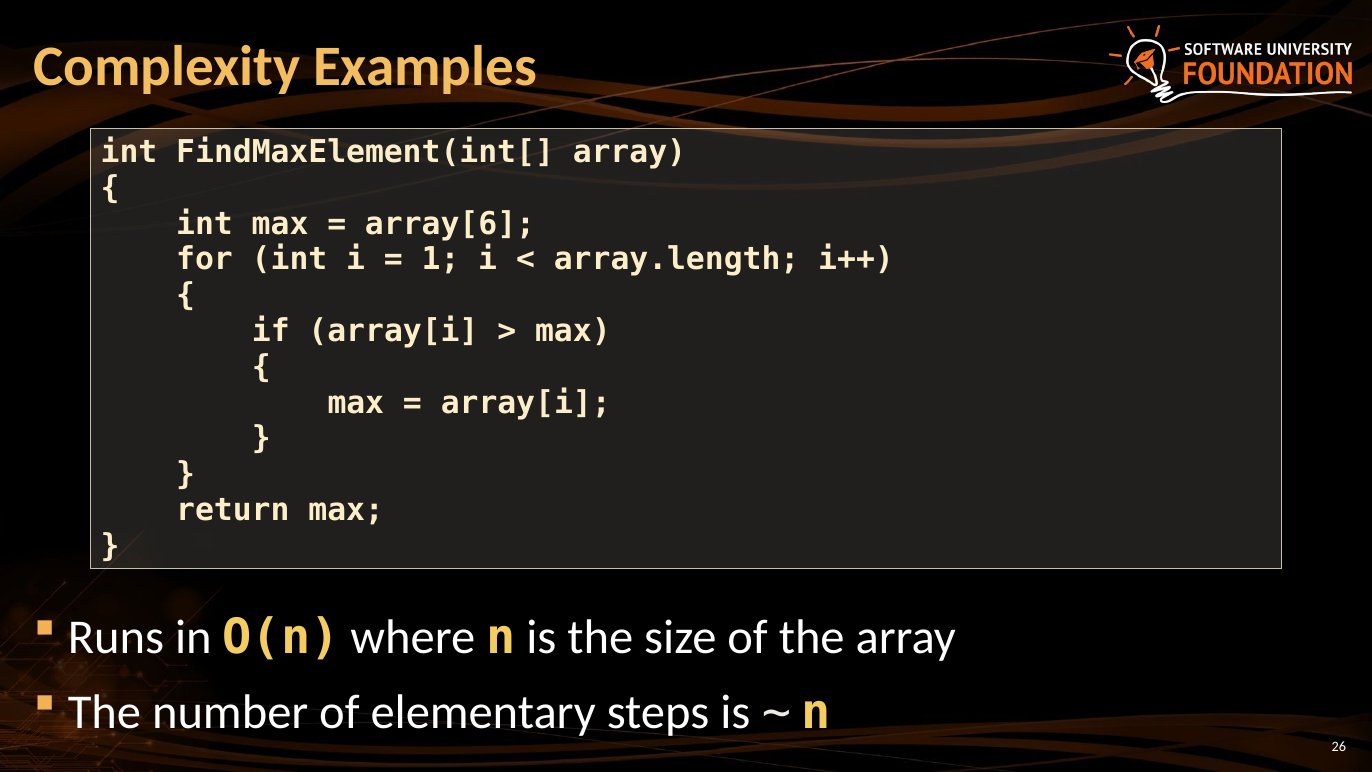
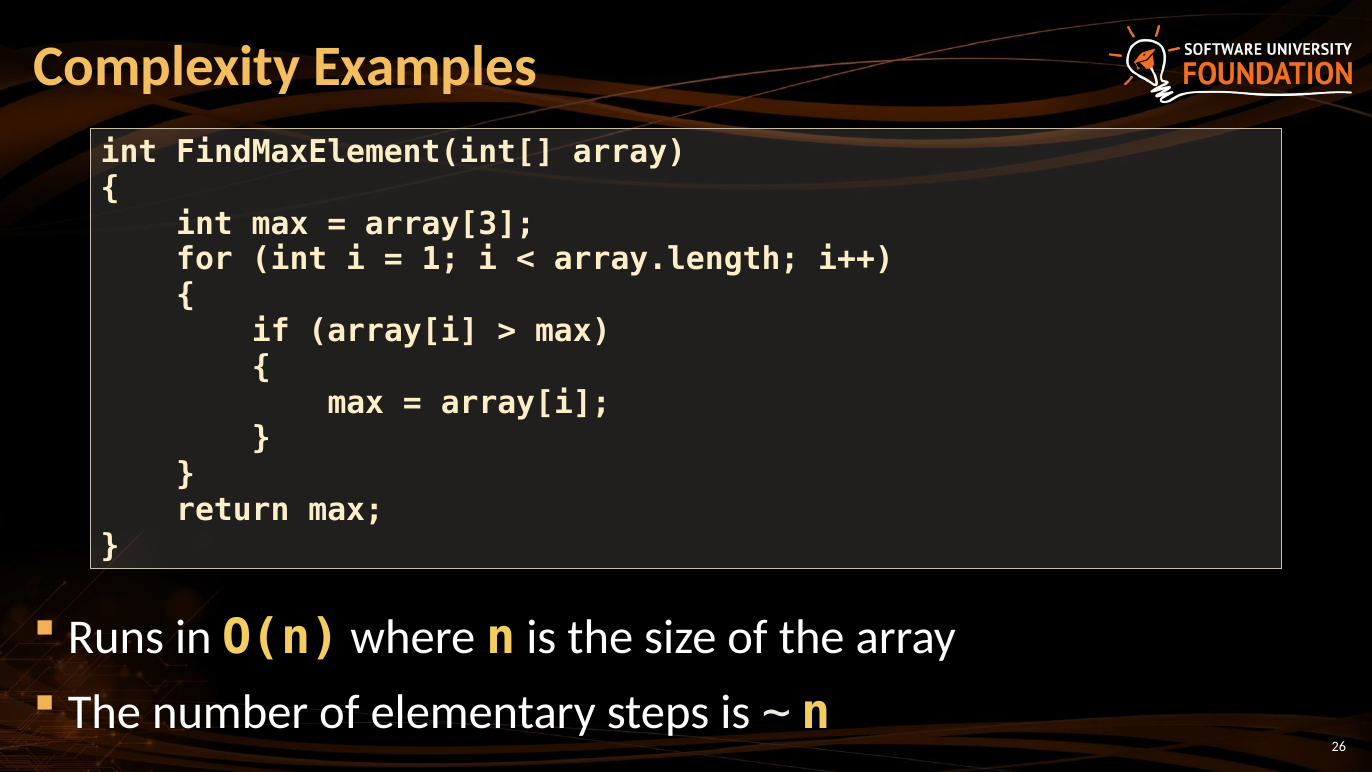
array[6: array[6 -> array[3 (450, 224)
